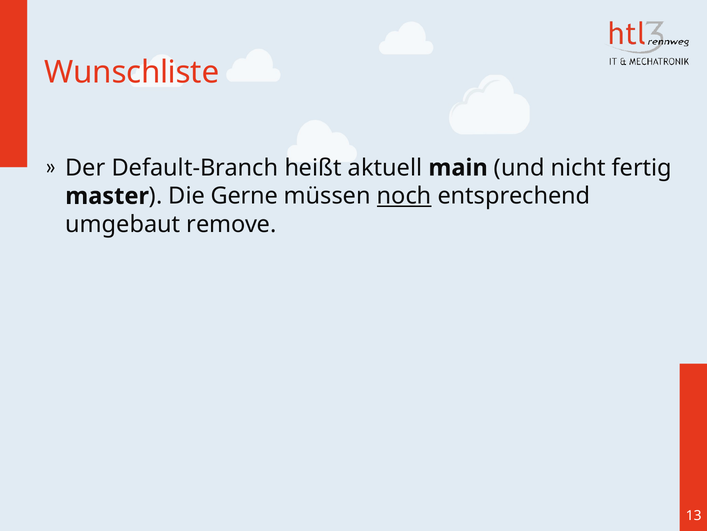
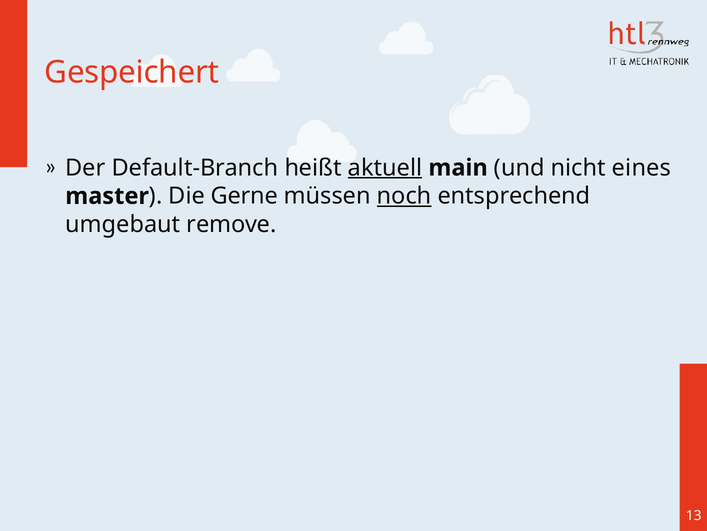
Wunschliste: Wunschliste -> Gespeichert (132, 72)
aktuell underline: none -> present (385, 168)
fertig: fertig -> eines (642, 168)
